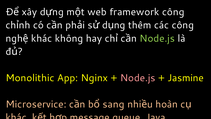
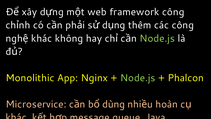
Node.js colour: pink -> light green (138, 78)
Jasmine: Jasmine -> Phalcon (186, 78)
sang: sang -> dùng (114, 104)
